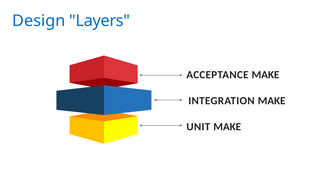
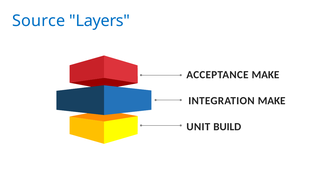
Design: Design -> Source (39, 21)
UNIT MAKE: MAKE -> BUILD (227, 127)
